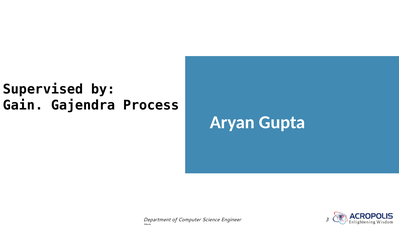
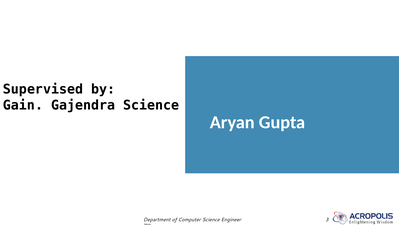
Gajendra Process: Process -> Science (151, 105)
